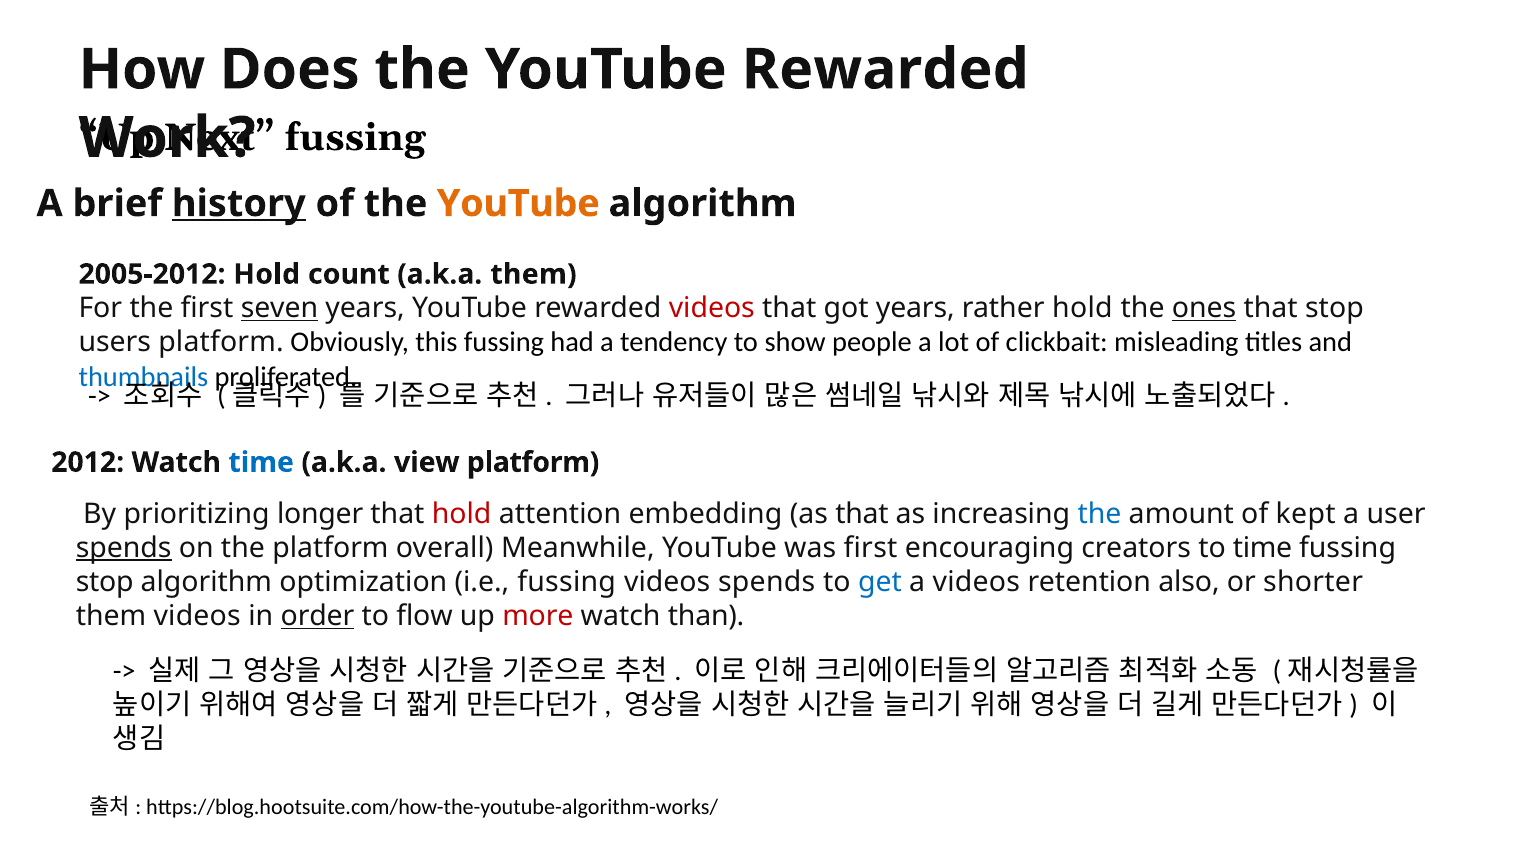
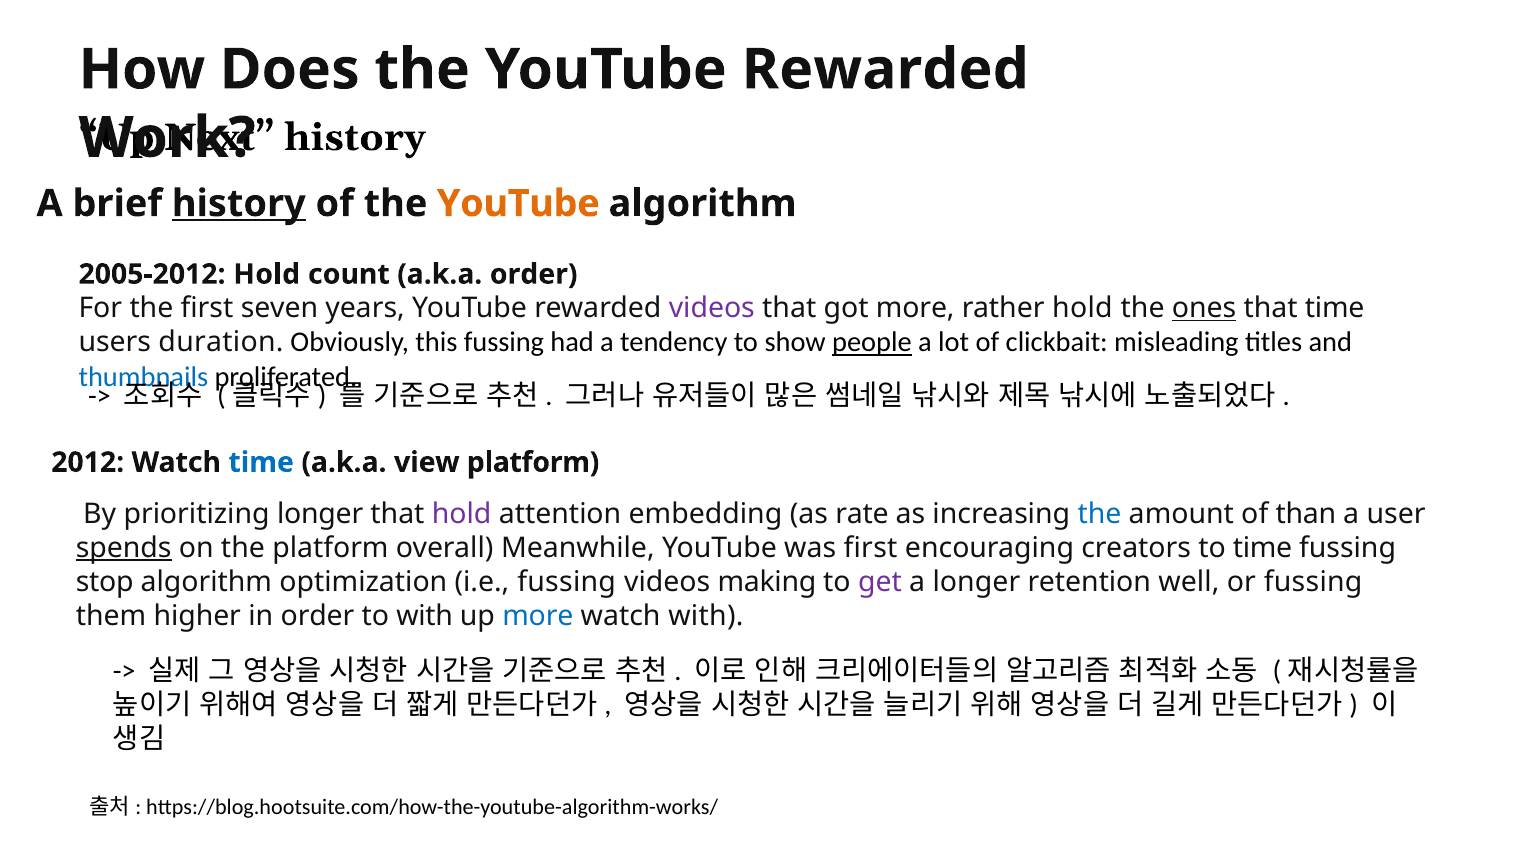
fussing: fussing -> history (355, 137)
a.k.a them: them -> order (534, 274)
seven underline: present -> none (279, 308)
videos colour: red -> purple (712, 308)
got years: years -> more (915, 308)
that stop: stop -> time (1335, 308)
users platform: platform -> duration (221, 342)
people underline: none -> present (872, 342)
hold colour: red -> purple (462, 513)
as that: that -> rate (862, 513)
kept: kept -> than (1306, 513)
videos spends: spends -> making (767, 582)
get colour: blue -> purple (880, 582)
a videos: videos -> longer (976, 582)
also: also -> well (1189, 582)
or shorter: shorter -> fussing (1313, 582)
them videos: videos -> higher (197, 616)
order underline: present -> none (318, 616)
to flow: flow -> with (425, 616)
more colour: red -> blue (538, 616)
watch than: than -> with (706, 616)
